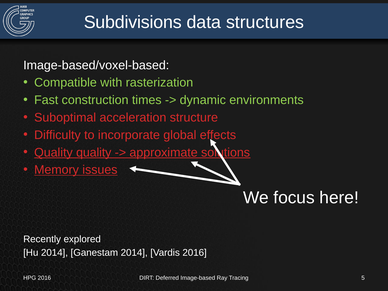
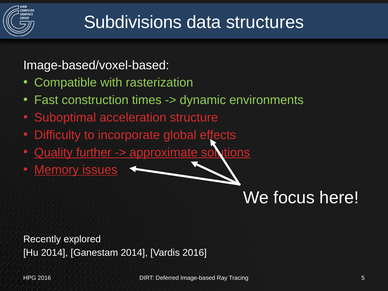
Quality quality: quality -> further (94, 152)
